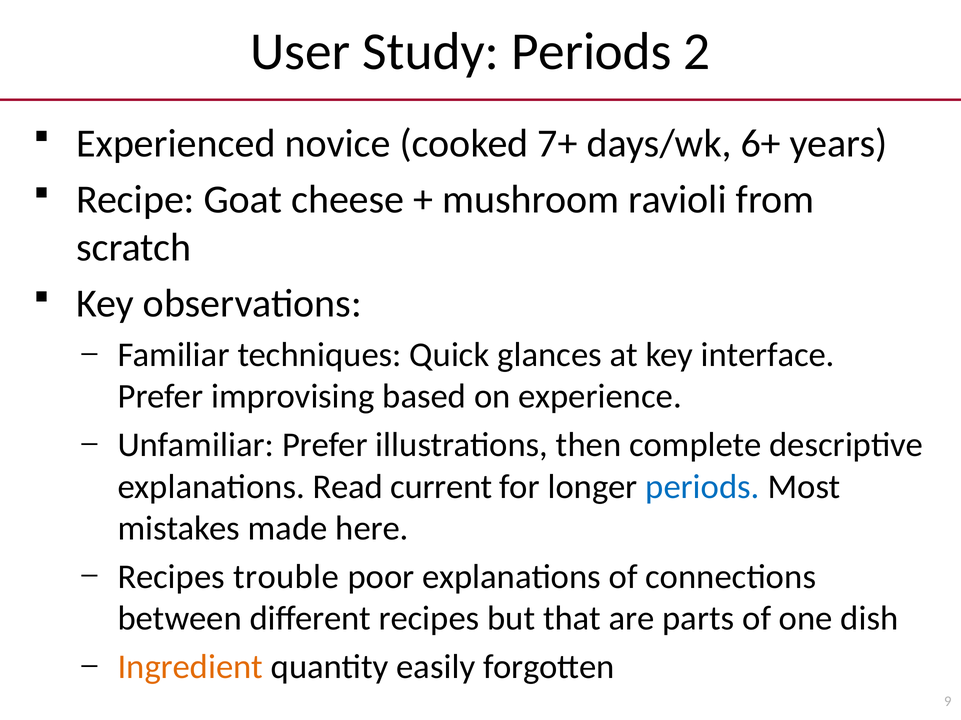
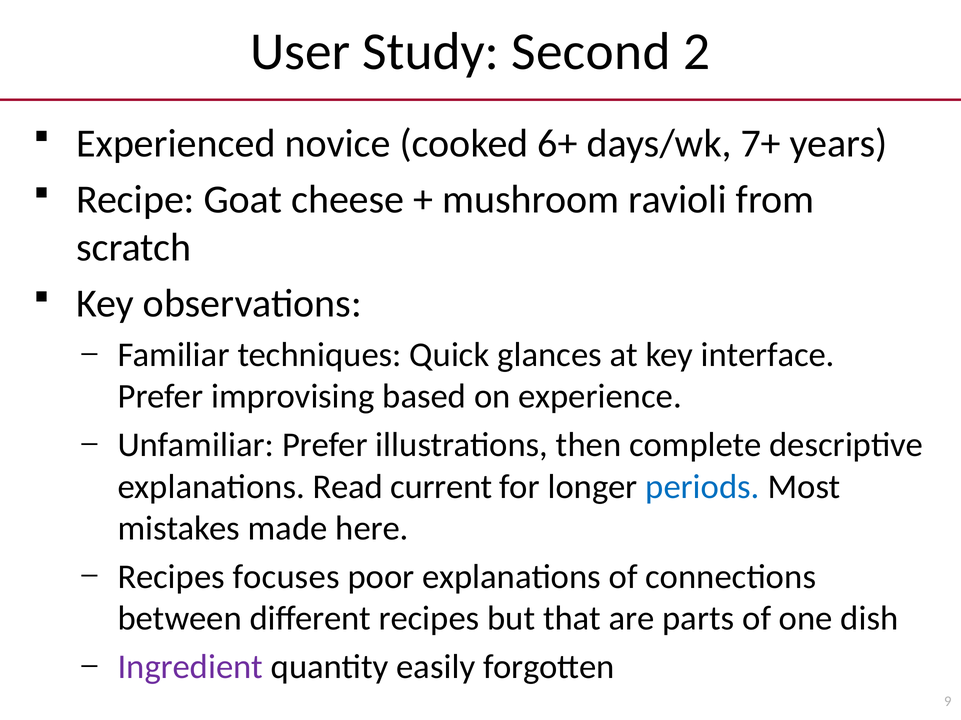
Study Periods: Periods -> Second (591, 52)
7+: 7+ -> 6+ (558, 144)
6+: 6+ -> 7+ (761, 144)
trouble: trouble -> focuses (286, 577)
Ingredient colour: orange -> purple (190, 667)
